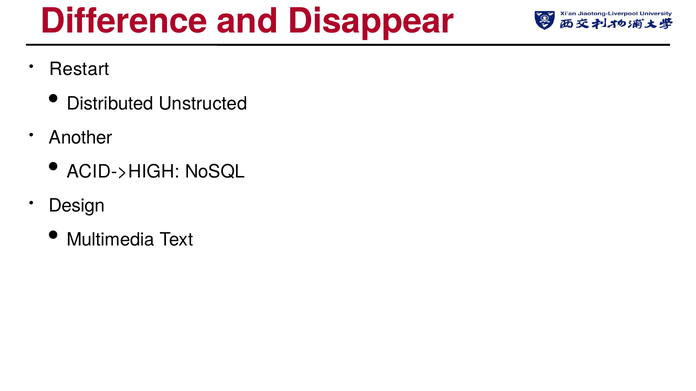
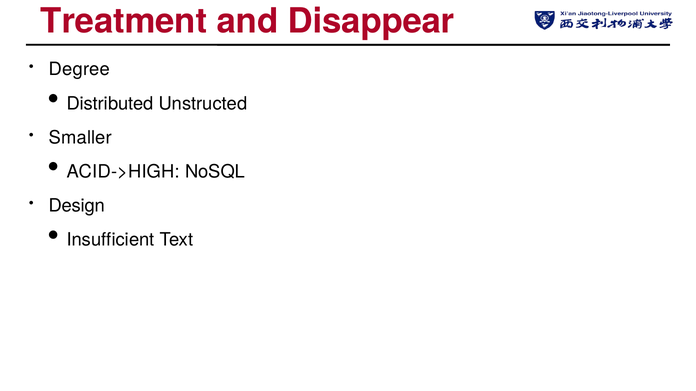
Difference: Difference -> Treatment (124, 21)
Restart: Restart -> Degree (79, 69)
Another: Another -> Smaller (80, 138)
Multimedia: Multimedia -> Insufficient (111, 240)
